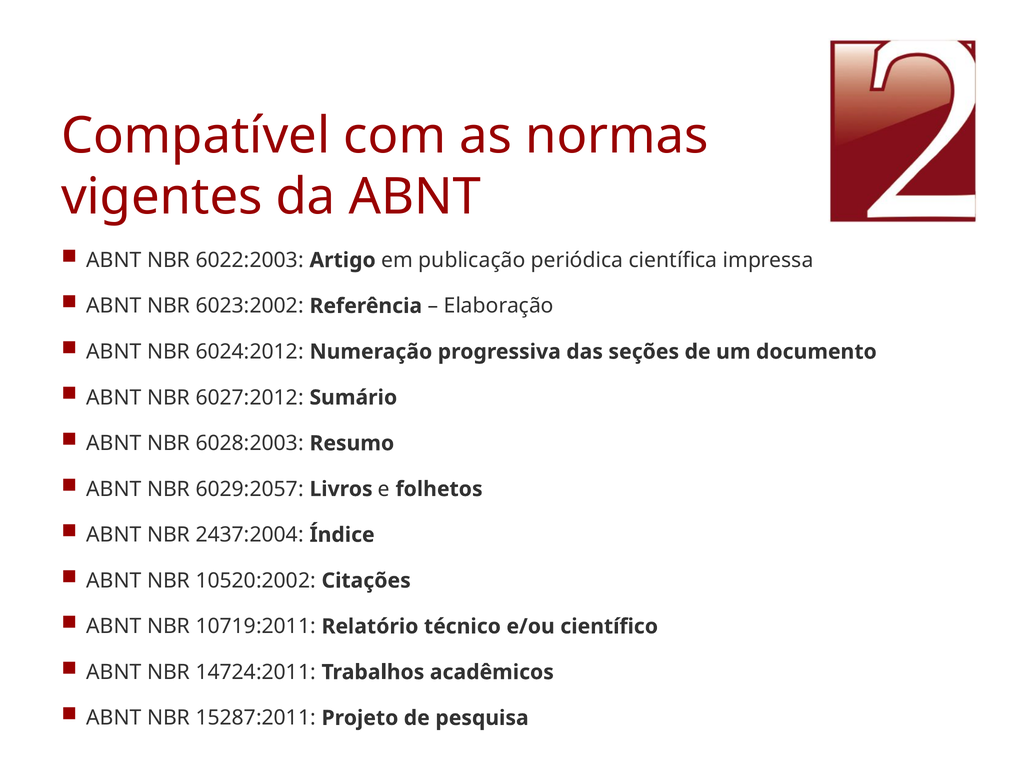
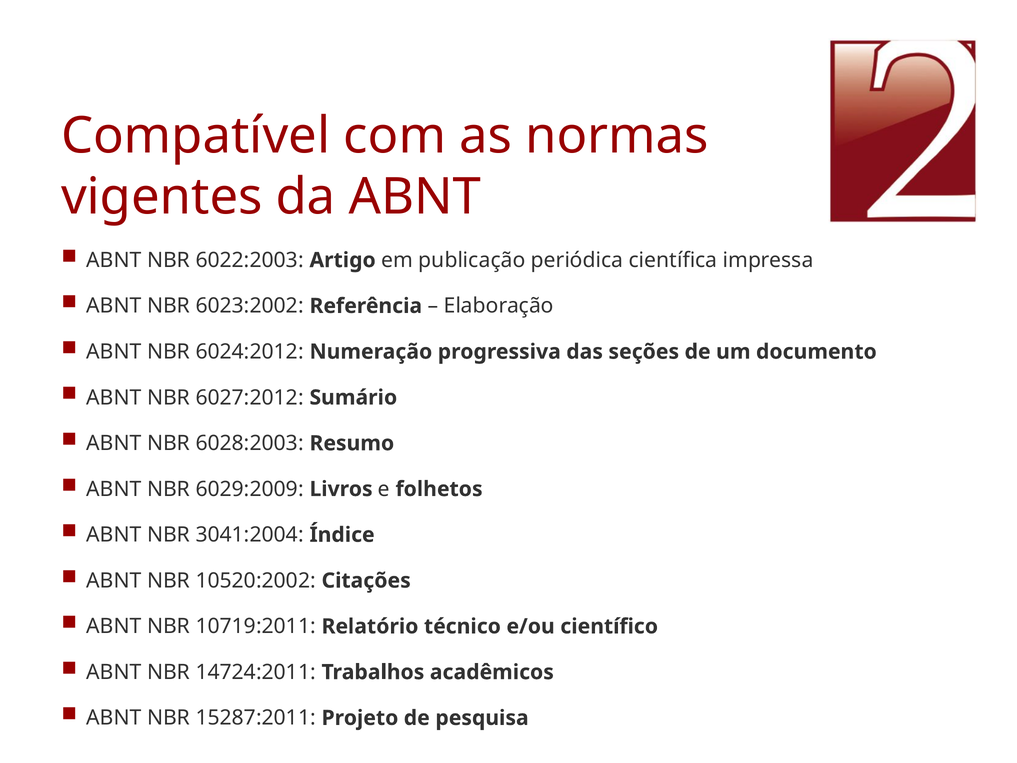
6029:2057: 6029:2057 -> 6029:2009 (250, 489)
2437:2004: 2437:2004 -> 3041:2004 (250, 535)
